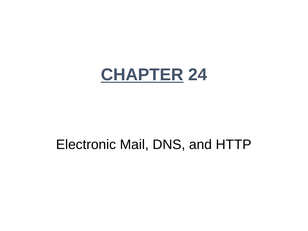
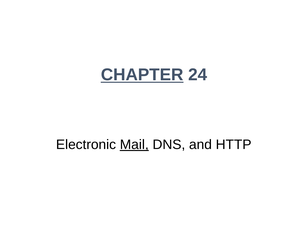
Mail underline: none -> present (134, 145)
